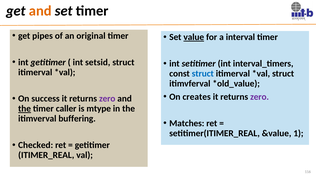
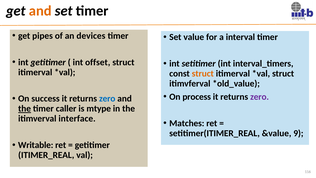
original: original -> devices (91, 36)
value underline: present -> none (194, 37)
setsid: setsid -> offset (98, 62)
struct colour: blue -> orange (203, 73)
creates: creates -> process (197, 97)
zero colour: purple -> blue (107, 99)
buffering: buffering -> interface (77, 118)
1: 1 -> 9 (298, 133)
Checked: Checked -> Writable (36, 145)
